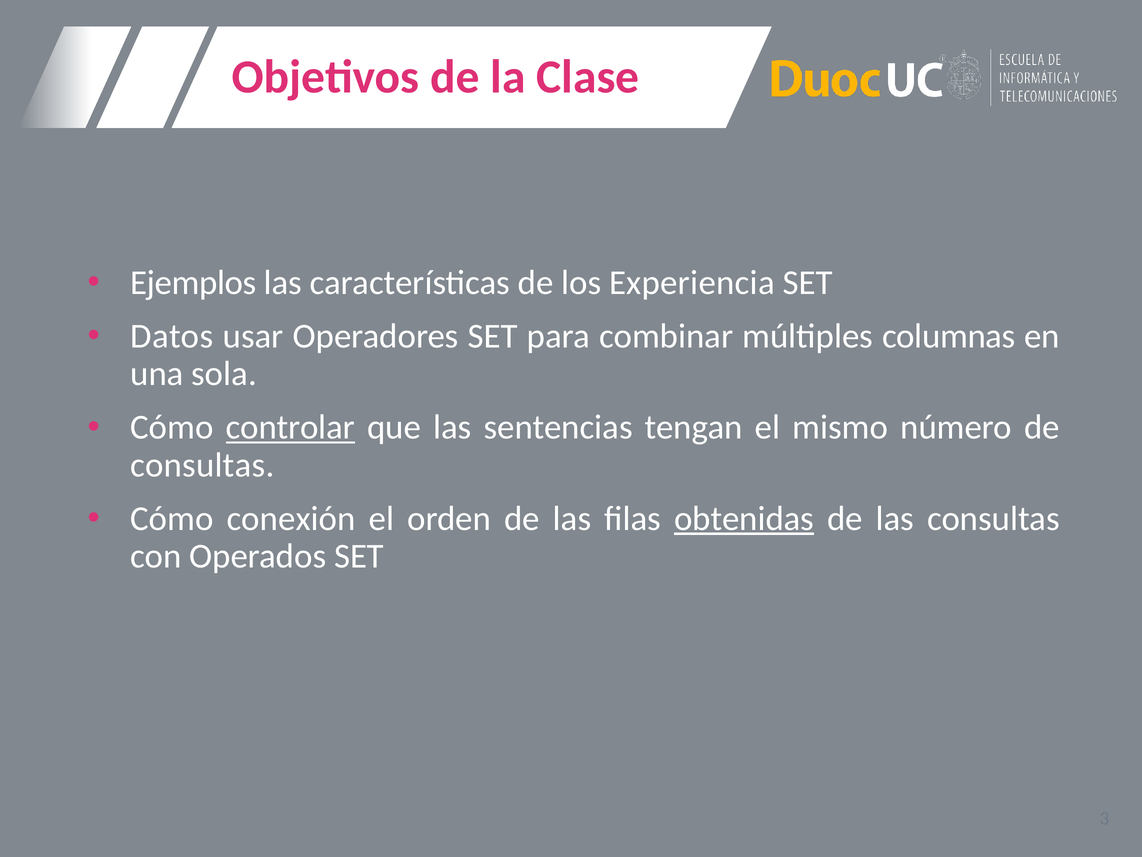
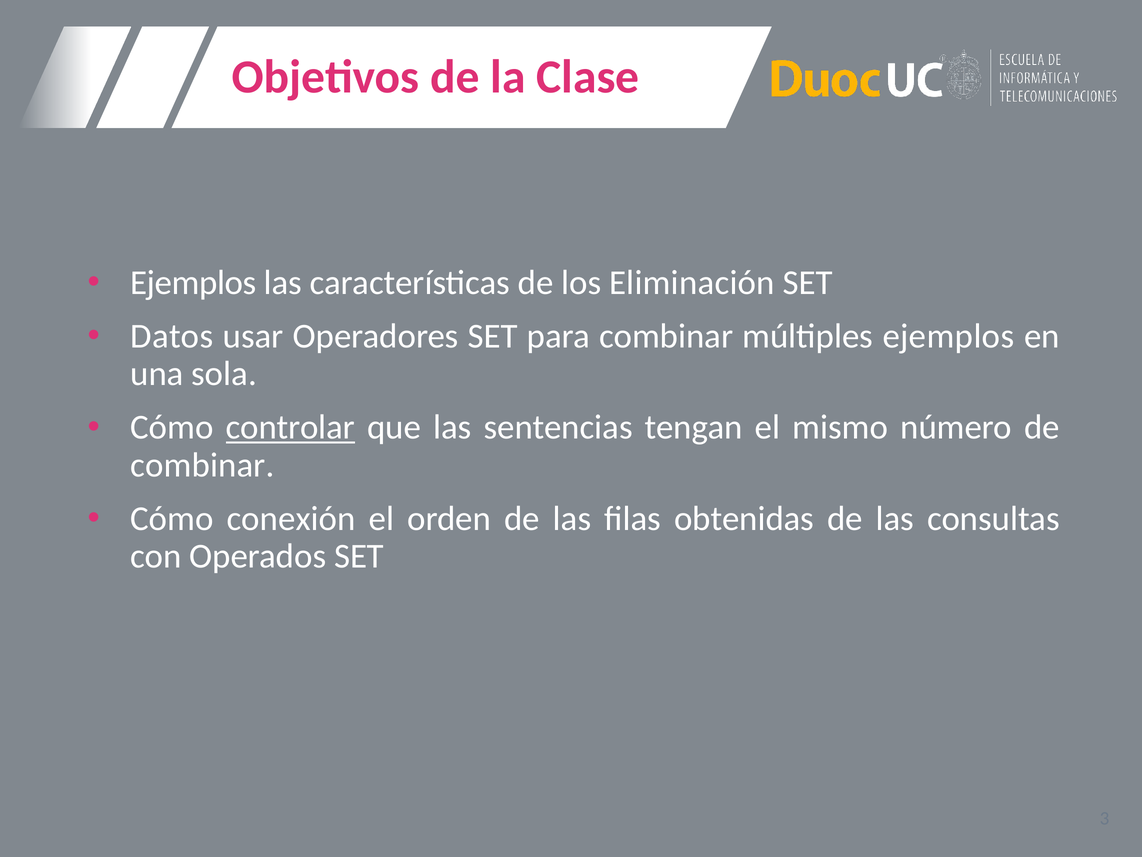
Experiencia: Experiencia -> Eliminación (692, 282)
múltiples columnas: columnas -> ejemplos (948, 336)
consultas: consultas -> combinar (202, 465)
obtenidas underline: present -> none (744, 518)
